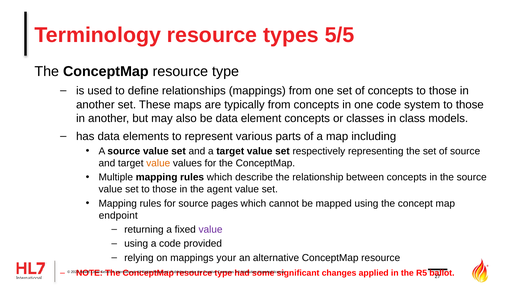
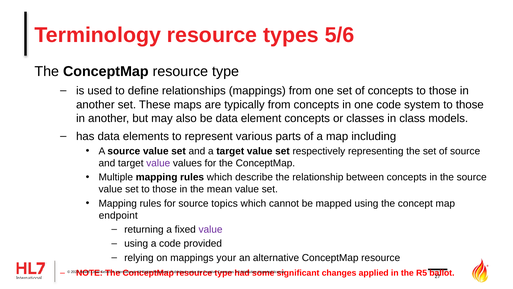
5/5: 5/5 -> 5/6 (340, 35)
value colour: orange -> purple (158, 163)
agent: agent -> mean (220, 189)
pages: pages -> topics (225, 203)
